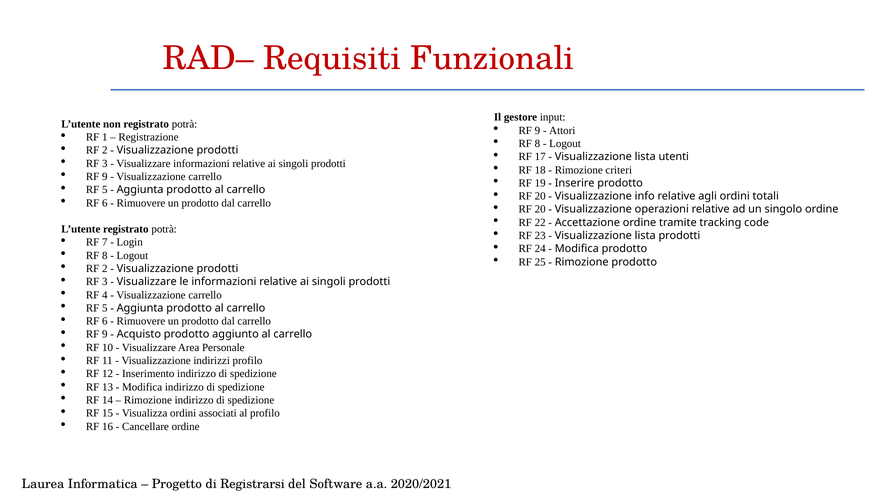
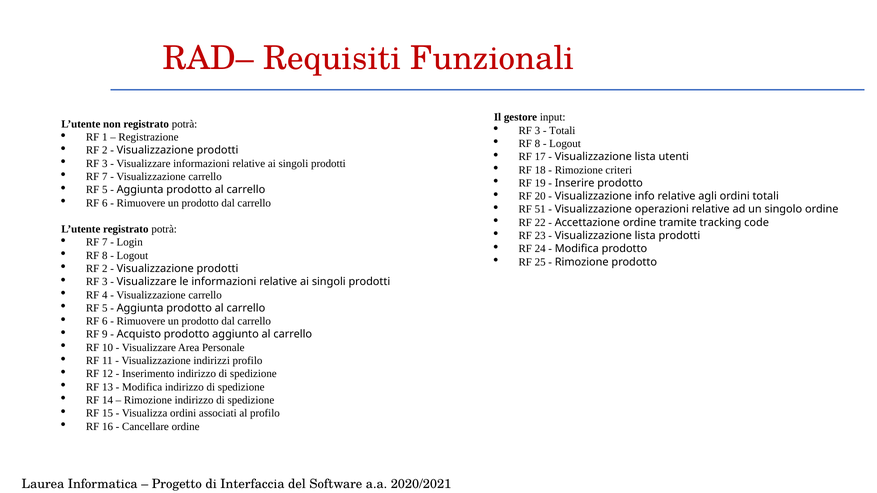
9: 9 -> 3 (537, 131)
Attori: Attori -> Totali (562, 131)
9: 9 -> 7 (105, 177)
20: 20 -> 51 (540, 209)
Registrarsi: Registrarsi -> Interfaccia (252, 484)
